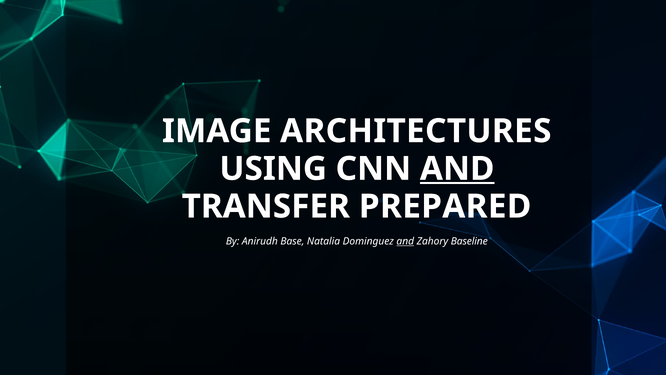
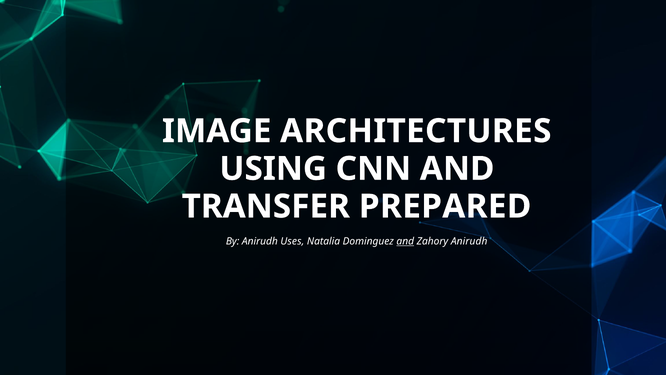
AND underline: present -> none (457, 169)
Base: Base -> Uses (292, 241)
Zahory Baseline: Baseline -> Anirudh (469, 241)
